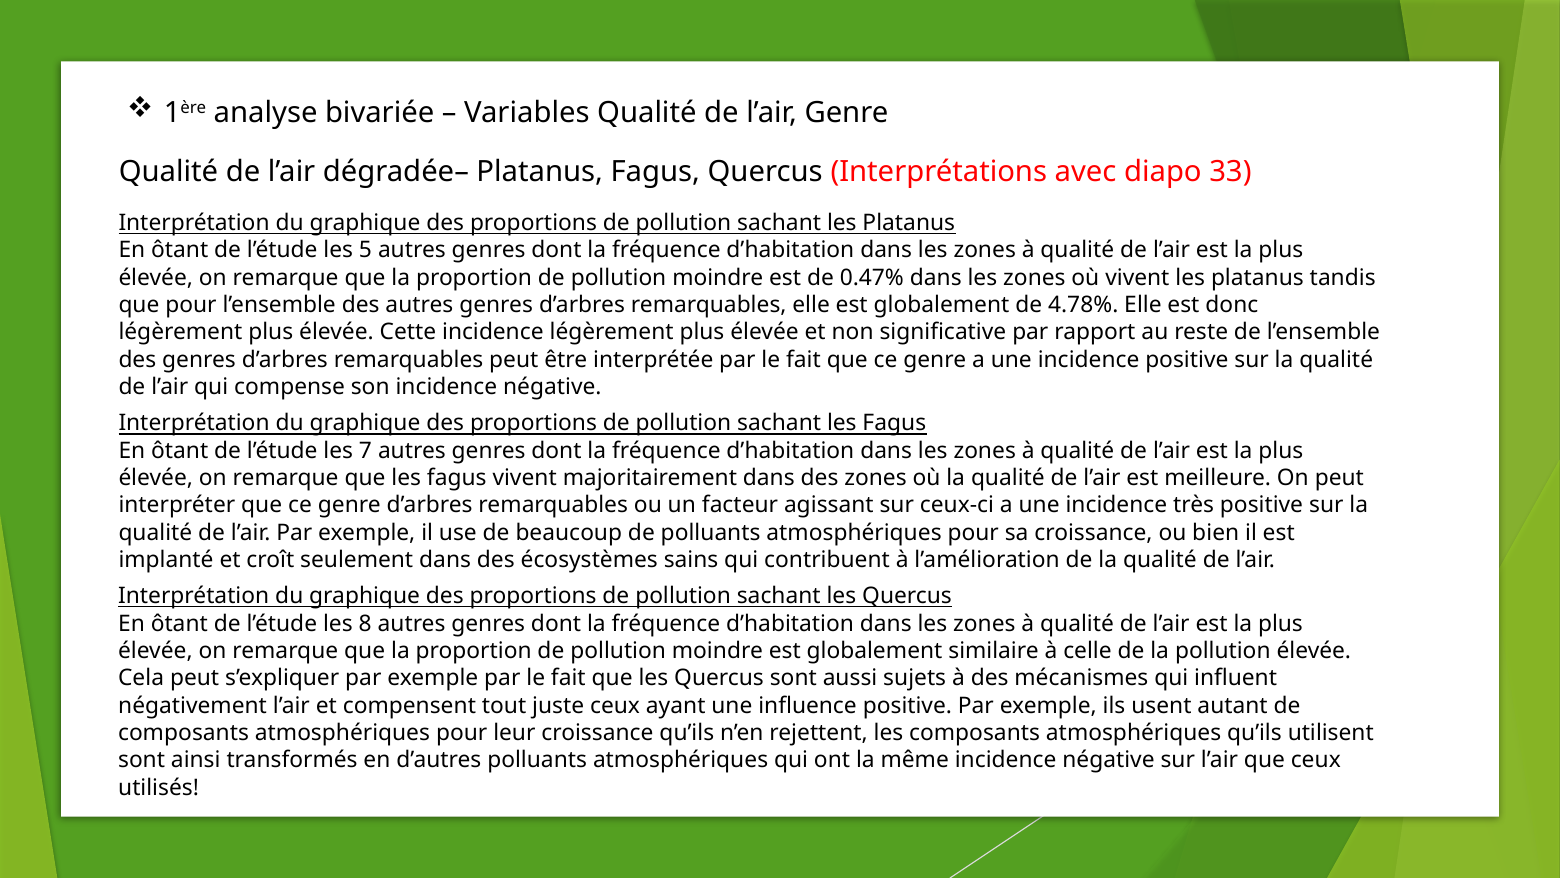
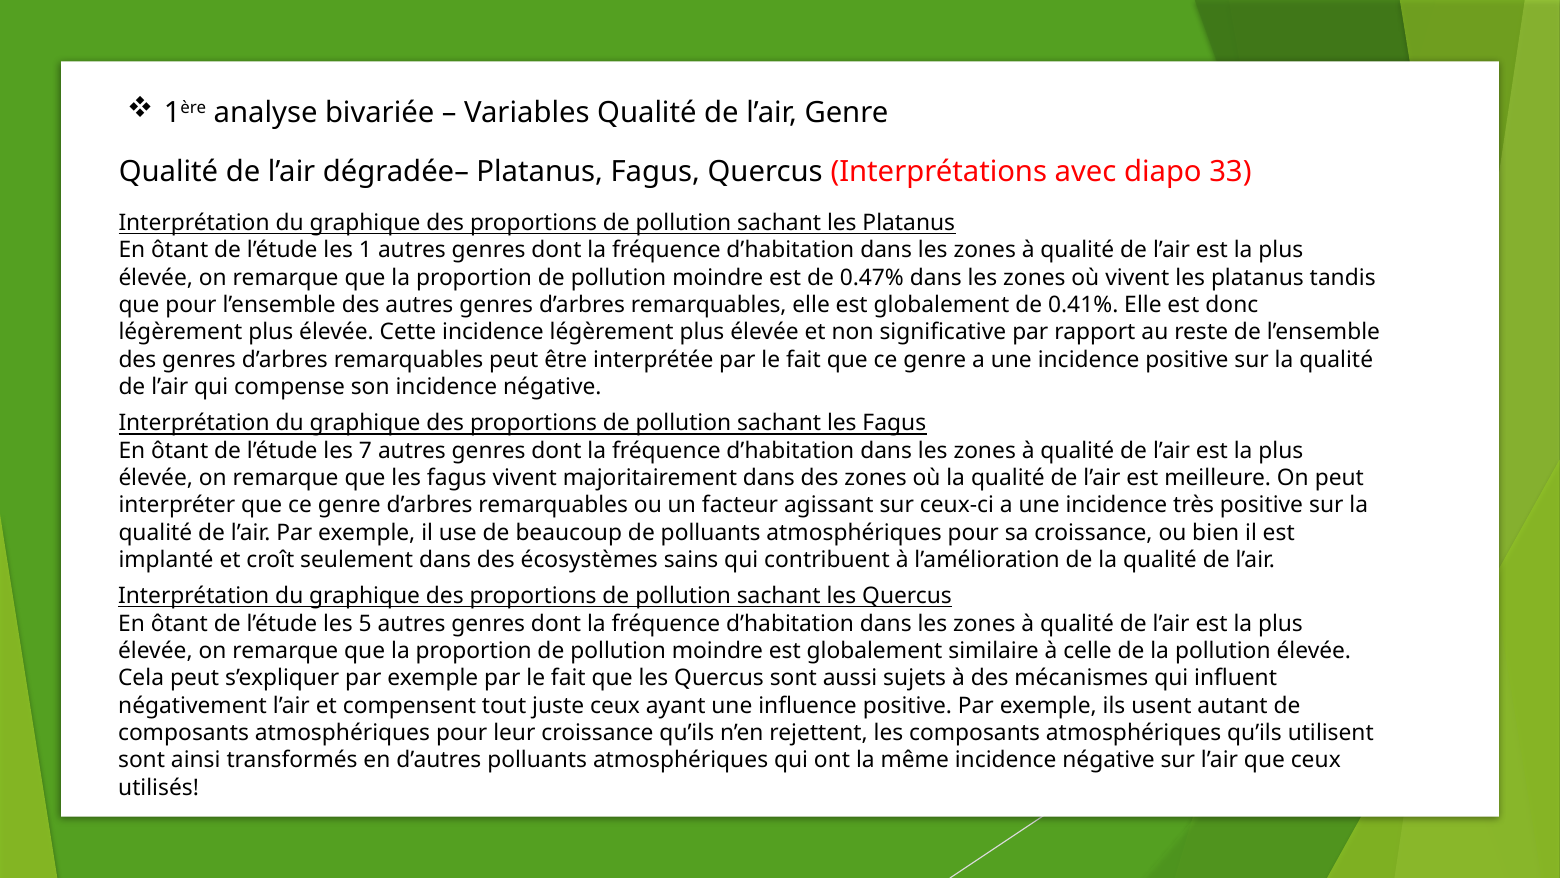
5: 5 -> 1 (365, 250)
4.78%: 4.78% -> 0.41% (1083, 305)
8: 8 -> 5 (365, 623)
